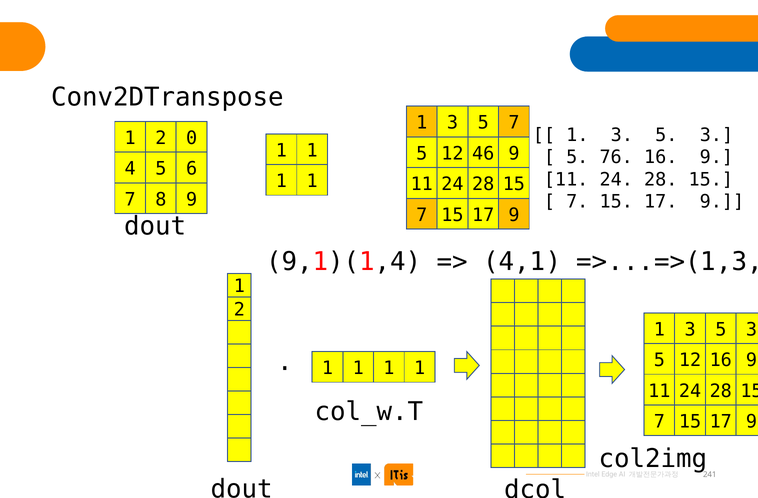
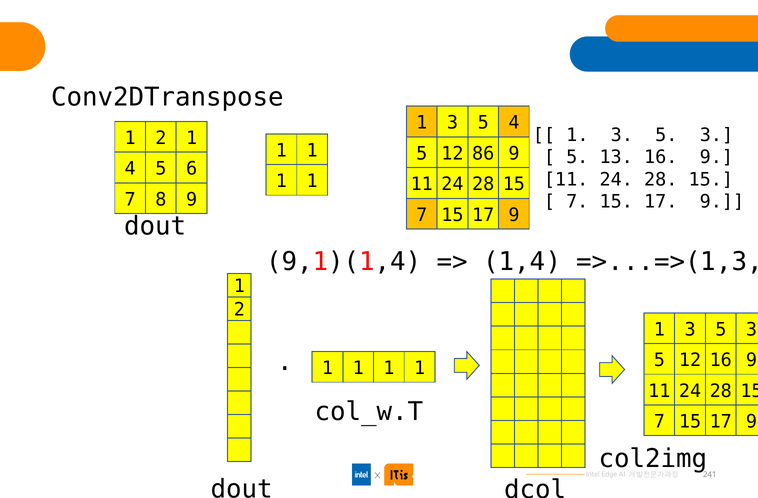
5 7: 7 -> 4 (514, 123)
0: 0 -> 1 (192, 138)
46: 46 -> 86 (483, 153)
76: 76 -> 13 (616, 157)
4,1: 4,1 -> 1,4 (522, 262)
